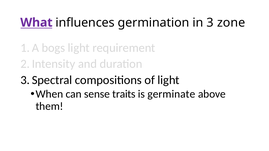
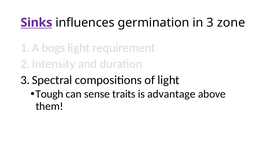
What: What -> Sinks (36, 23)
When: When -> Tough (49, 94)
germinate: germinate -> advantage (171, 94)
